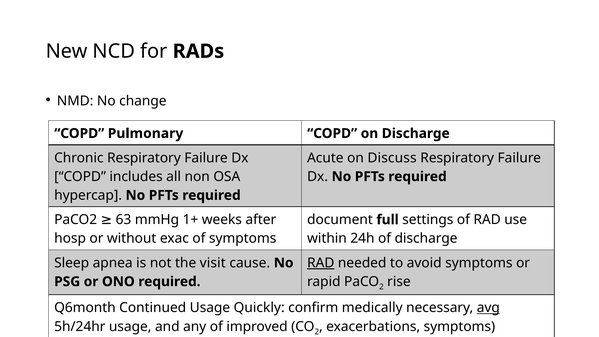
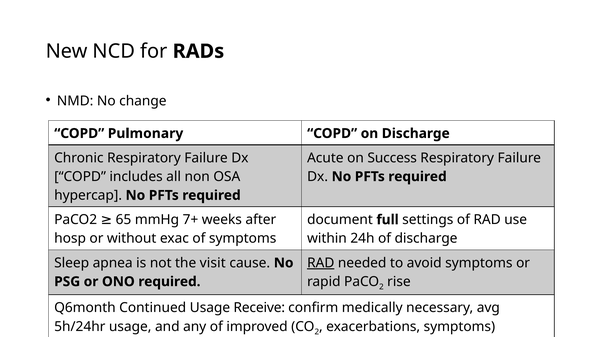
Discuss: Discuss -> Success (392, 158)
63: 63 -> 65 (123, 220)
1+: 1+ -> 7+ (190, 220)
Quickly: Quickly -> Receive (259, 308)
avg underline: present -> none (488, 308)
